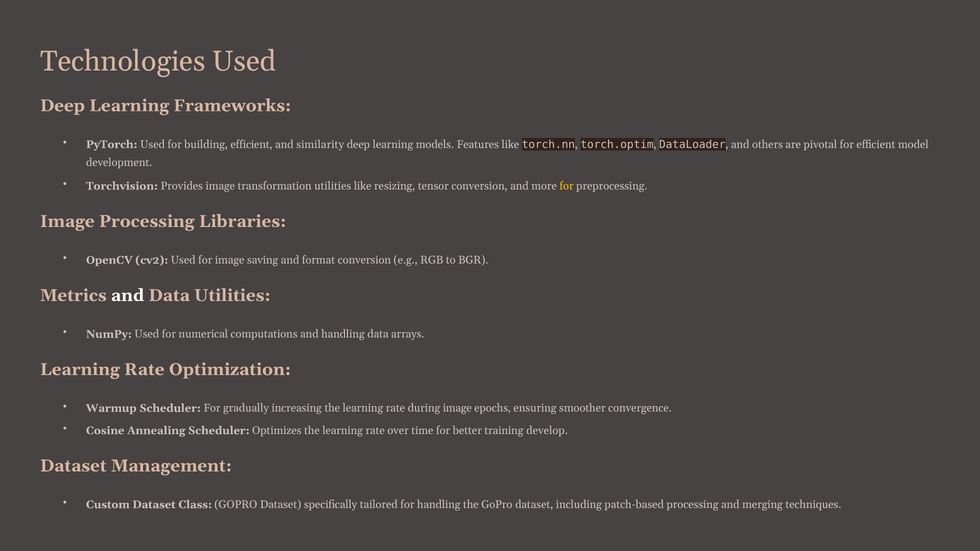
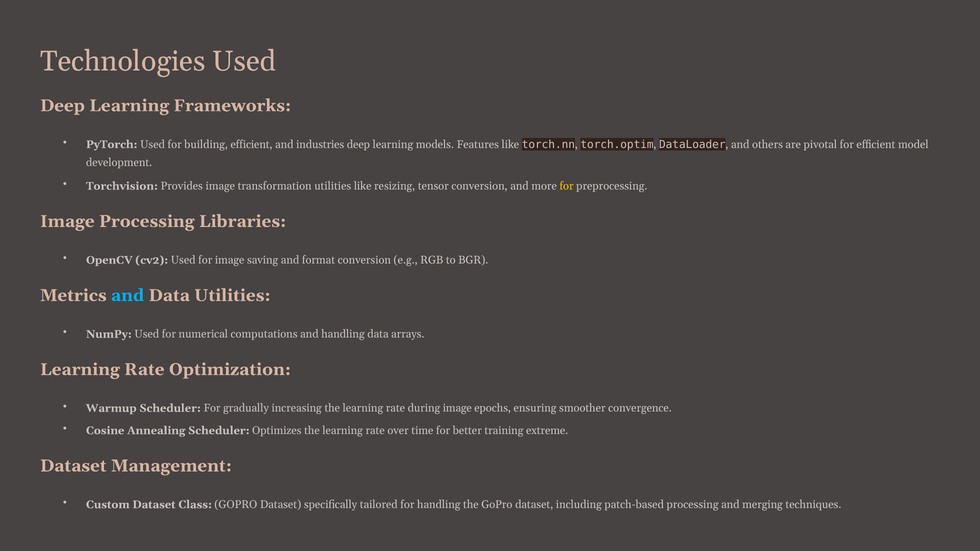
similarity: similarity -> industries (320, 144)
and colour: white -> light blue (128, 296)
develop: develop -> extreme (547, 431)
